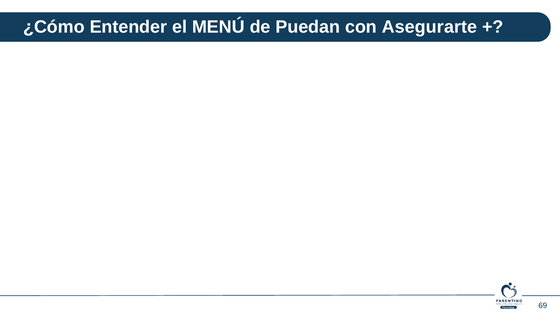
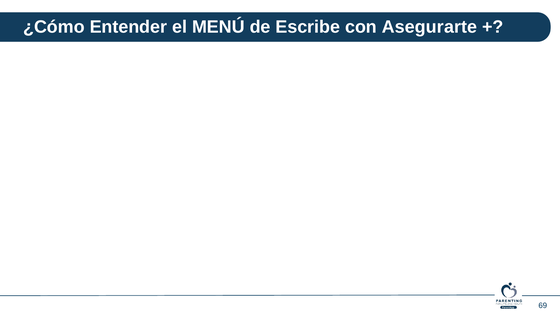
Puedan: Puedan -> Escribe (308, 27)
